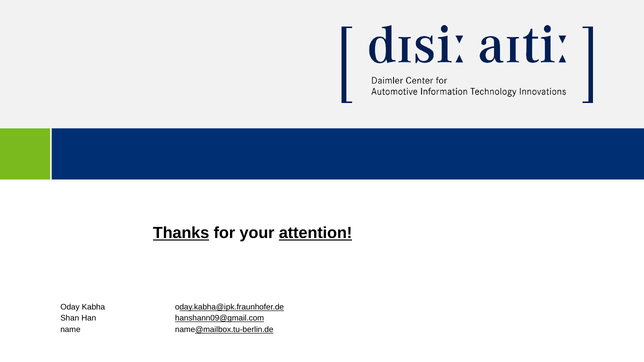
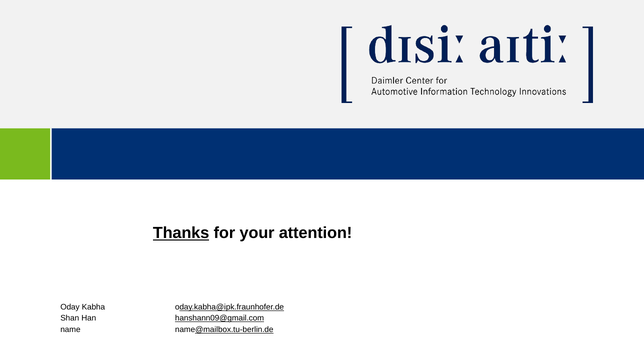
attention underline: present -> none (316, 233)
